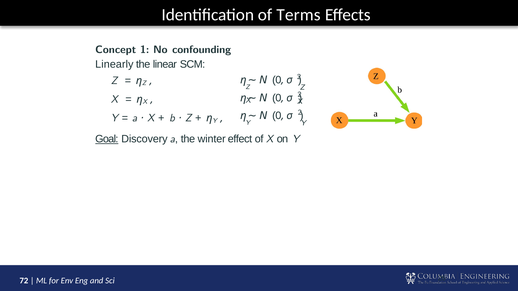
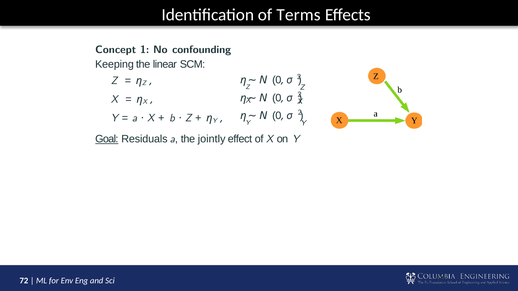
Linearly: Linearly -> Keeping (114, 64)
Discovery: Discovery -> Residuals (144, 139)
winter: winter -> jointly (212, 139)
